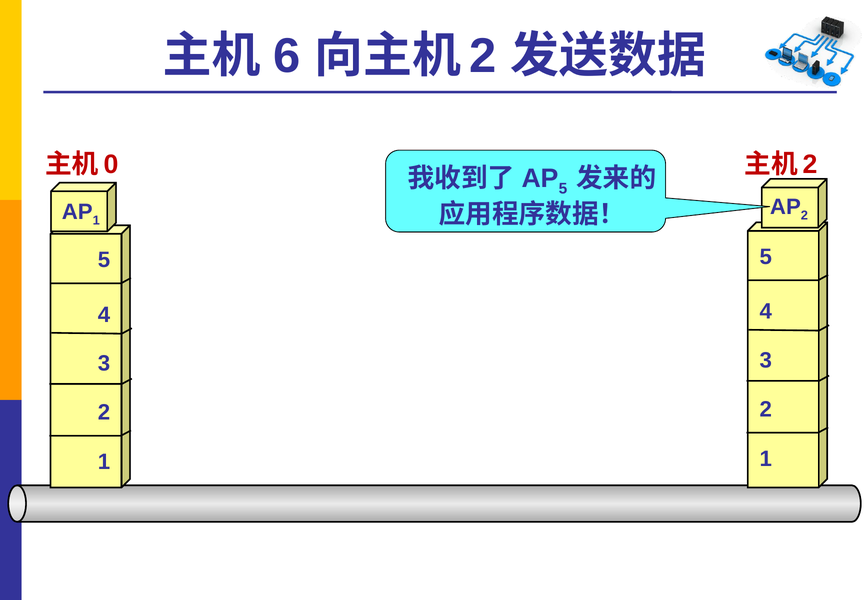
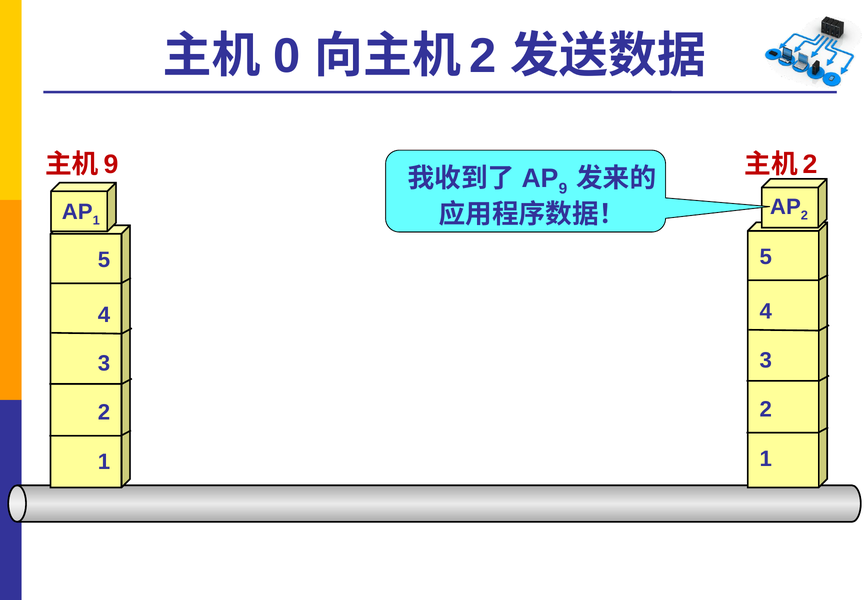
6: 6 -> 0 (287, 56)
0: 0 -> 9 (111, 164)
5: 5 -> 9 (563, 189)
